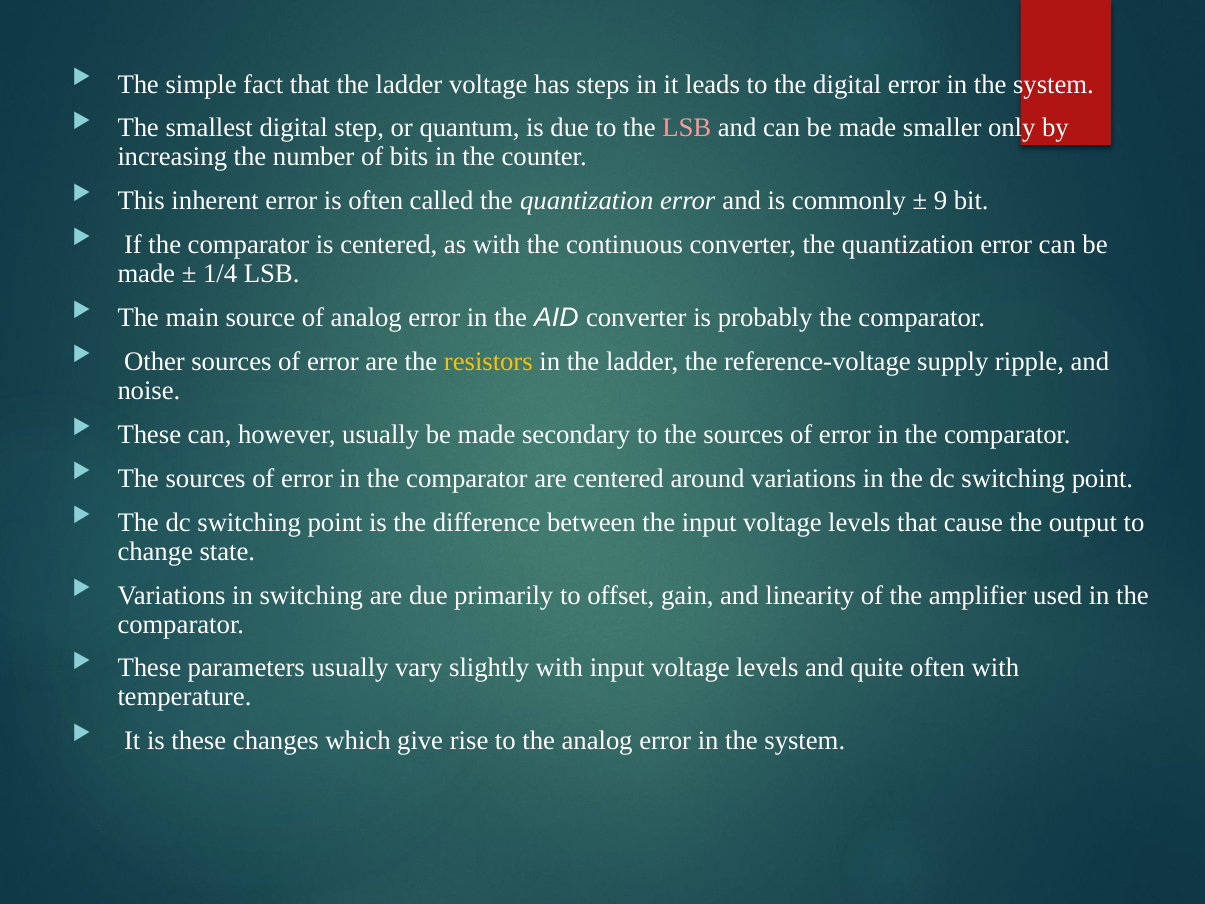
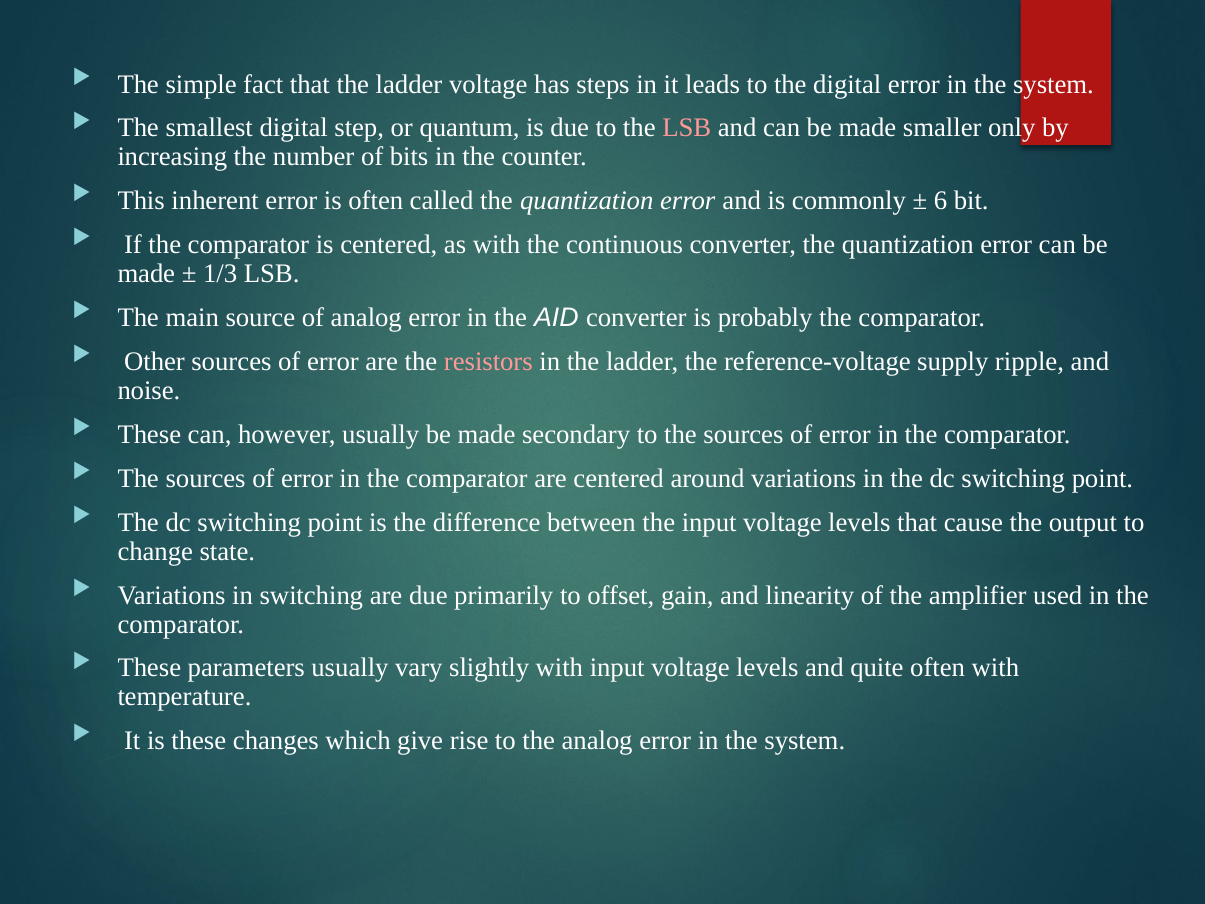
9: 9 -> 6 (941, 201)
1/4: 1/4 -> 1/3 (220, 274)
resistors colour: yellow -> pink (488, 362)
